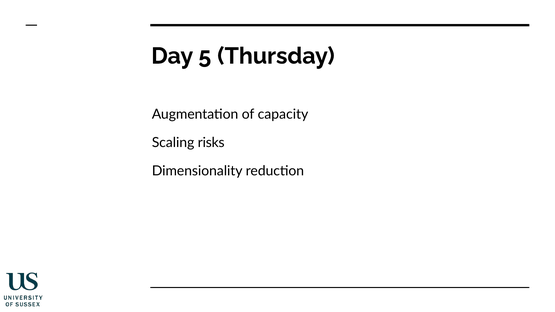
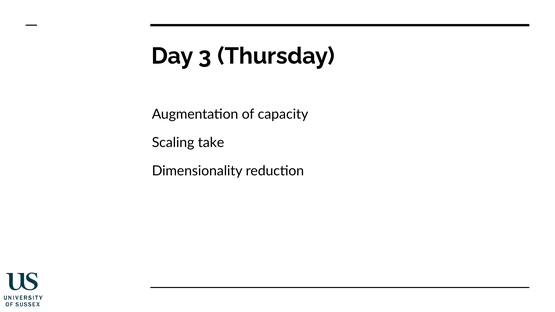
5: 5 -> 3 (205, 56)
risks: risks -> take (211, 143)
